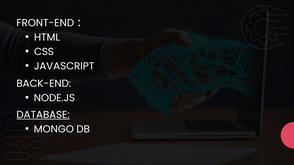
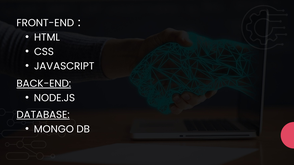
BACK-END underline: none -> present (44, 84)
